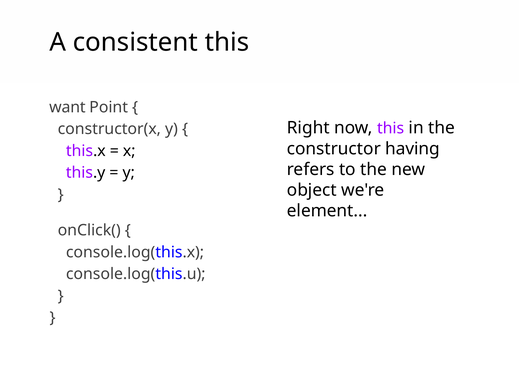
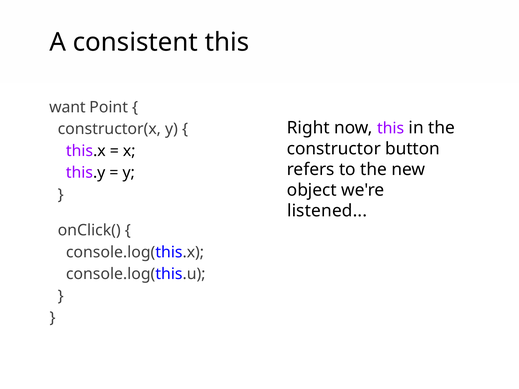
having: having -> button (413, 149)
element: element -> listened (327, 211)
